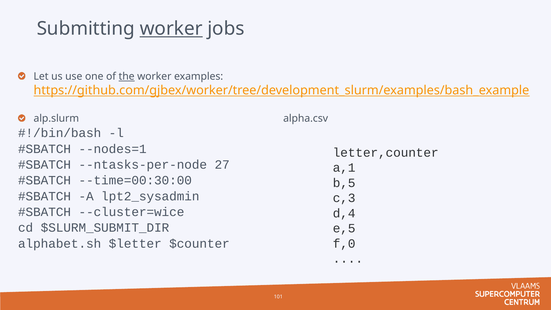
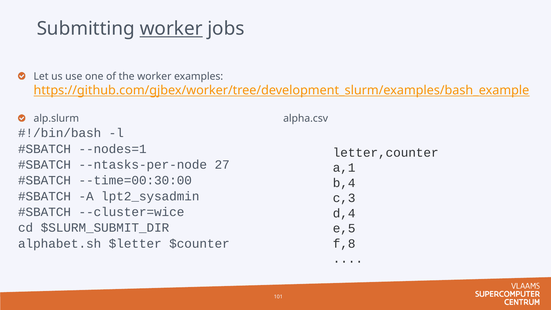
the underline: present -> none (127, 76)
b,5: b,5 -> b,4 (344, 183)
f,0: f,0 -> f,8 (344, 243)
